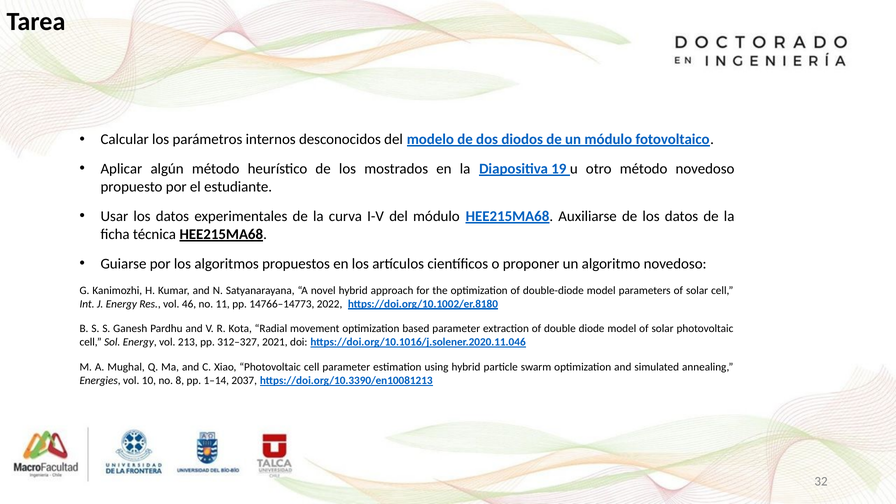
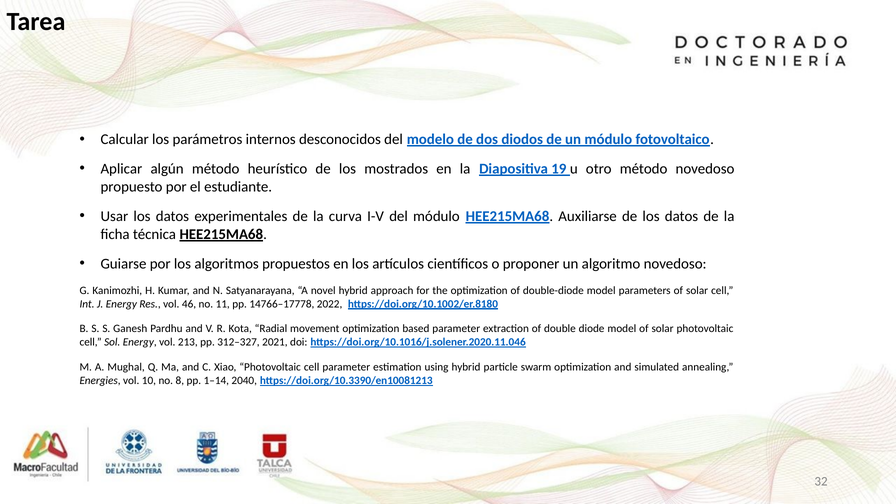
14766–14773: 14766–14773 -> 14766–17778 (282, 304)
2037: 2037 -> 2040 (244, 380)
